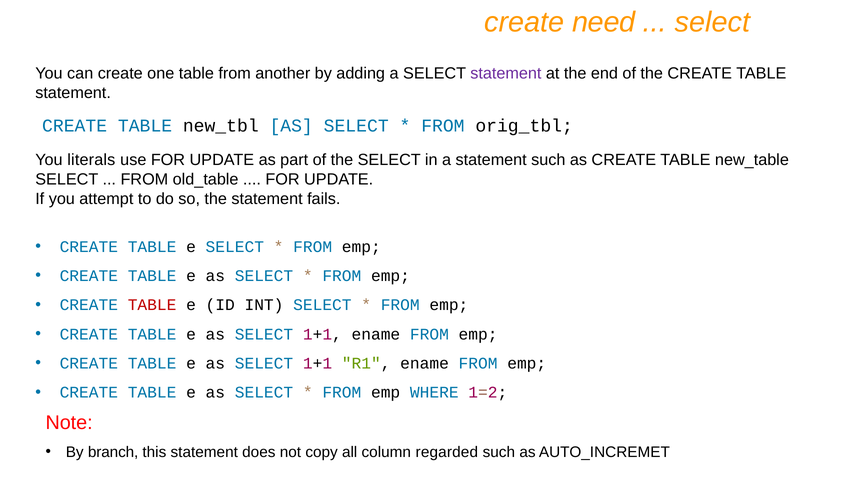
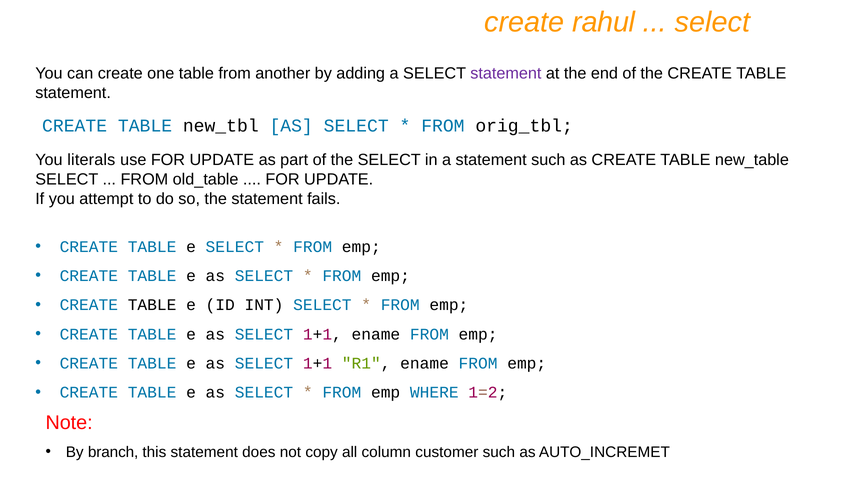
need: need -> rahul (604, 23)
TABLE colour: red -> black (152, 305)
regarded: regarded -> customer (447, 453)
